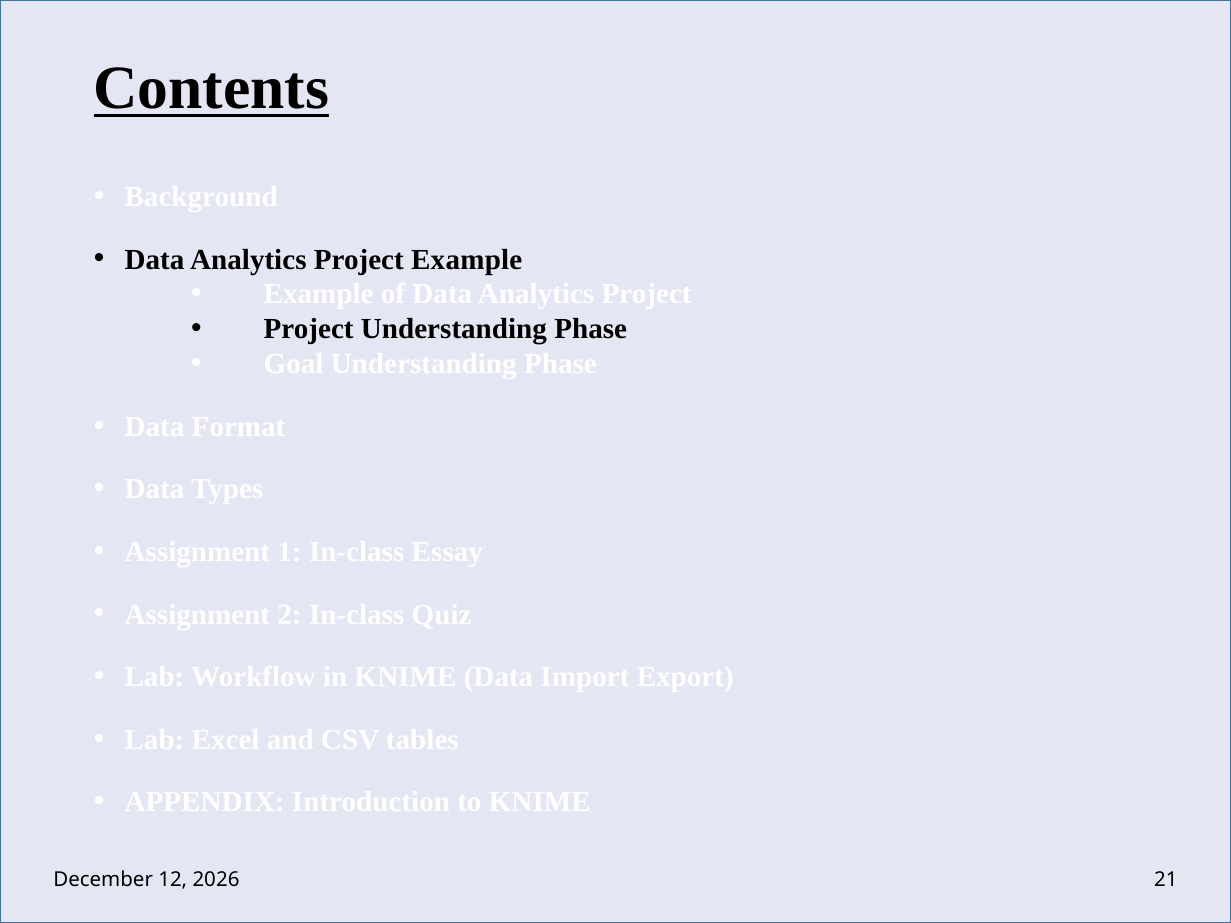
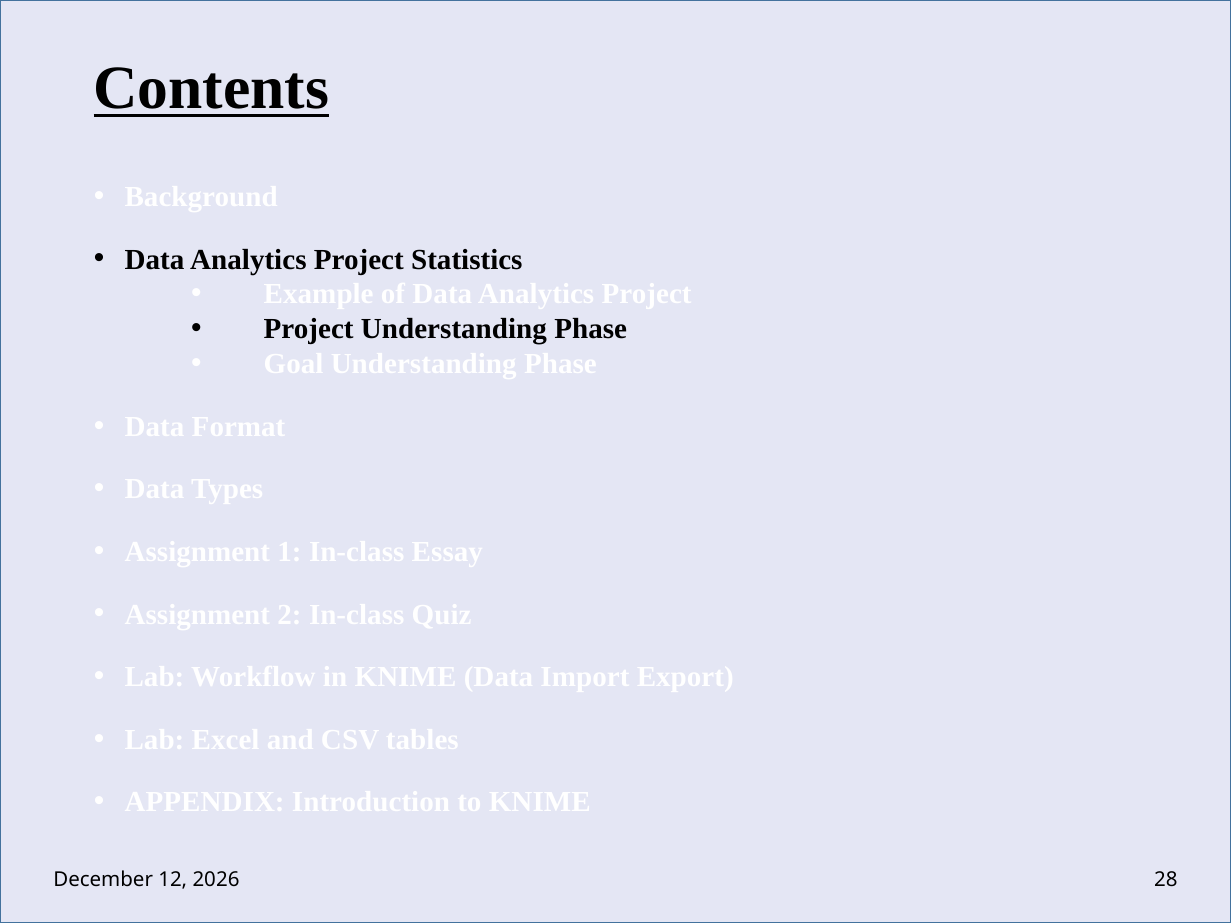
Project Example: Example -> Statistics (467, 260)
21: 21 -> 28 (1166, 880)
